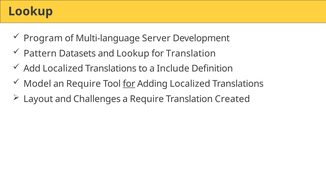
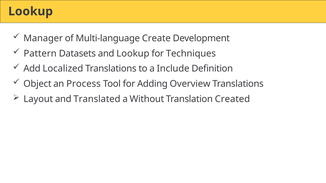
Program: Program -> Manager (43, 38)
Server: Server -> Create (156, 38)
for Translation: Translation -> Techniques (191, 54)
Model: Model -> Object (37, 84)
an Require: Require -> Process (84, 84)
for underline: present -> none (129, 84)
Adding Localized: Localized -> Overview (190, 84)
Challenges: Challenges -> Translated (97, 99)
a Require: Require -> Without (147, 99)
